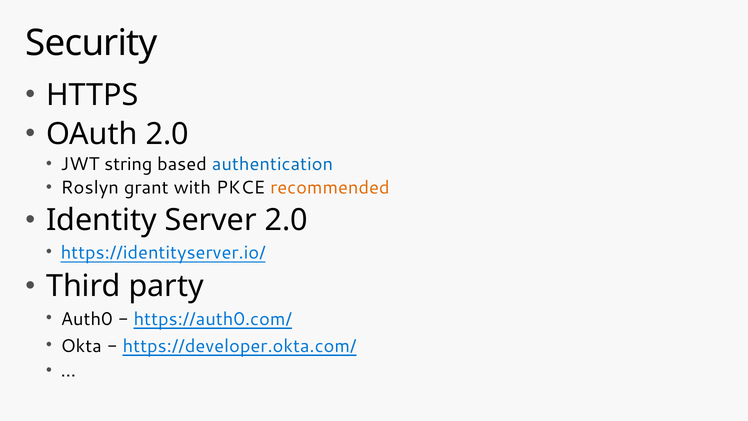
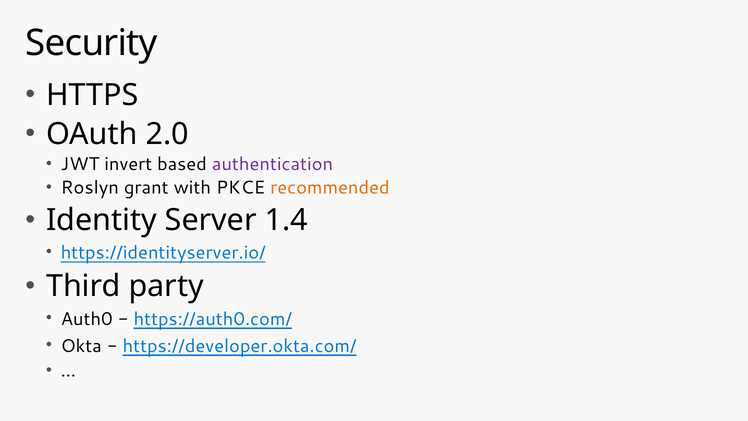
string: string -> invert (128, 164)
authentication colour: blue -> purple (272, 164)
Server 2.0: 2.0 -> 1.4 (286, 220)
